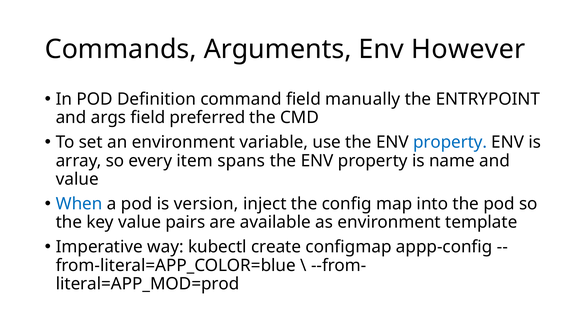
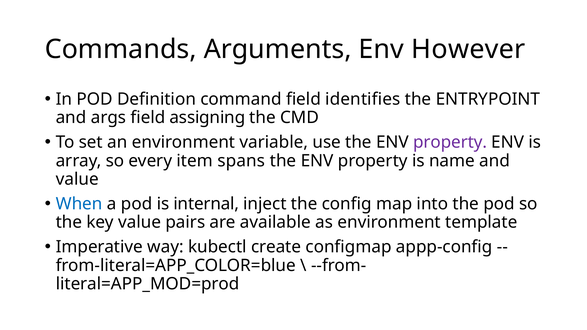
manually: manually -> identifies (363, 99)
preferred: preferred -> assigning (207, 118)
property colour: blue -> purple (450, 142)
version: version -> internal (206, 204)
